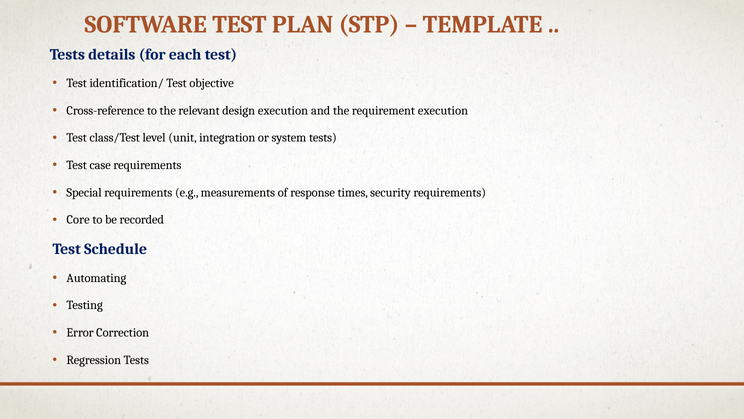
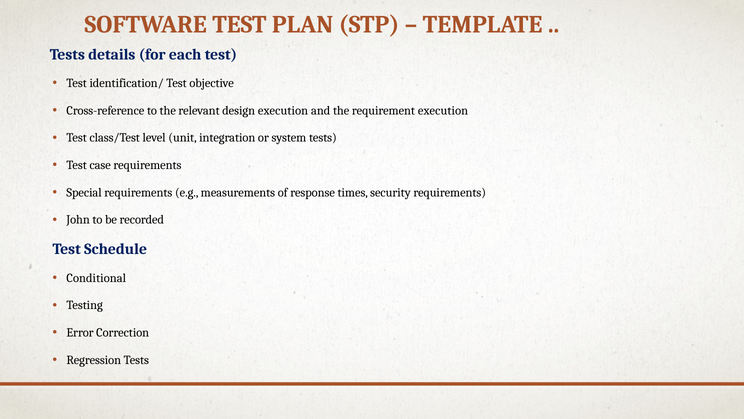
Core: Core -> John (78, 220)
Automating: Automating -> Conditional (96, 278)
